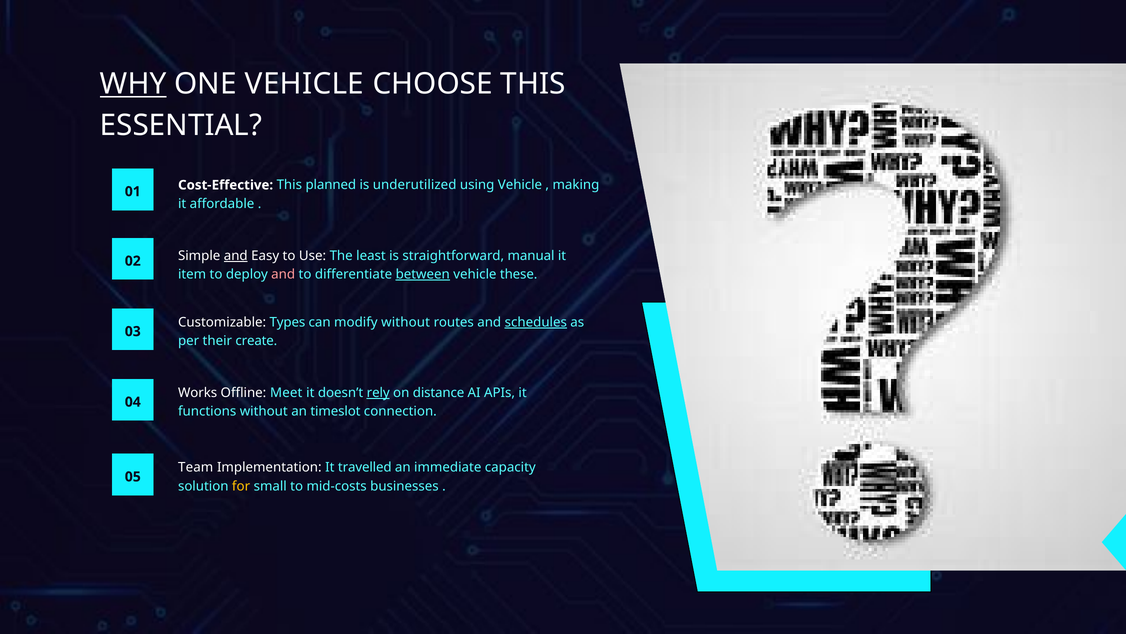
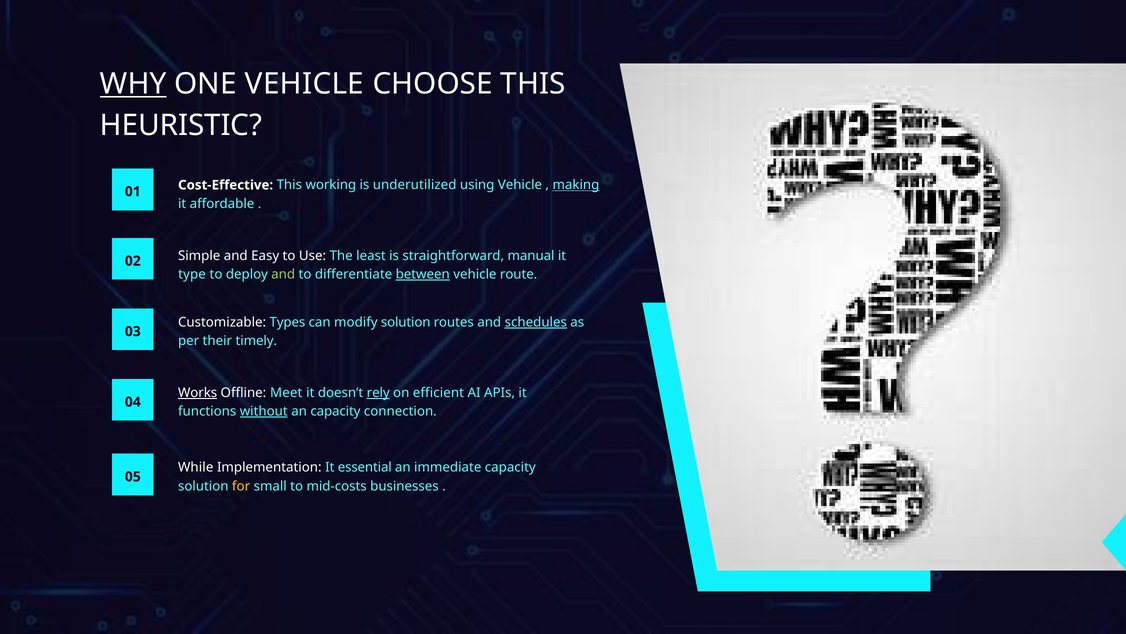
ESSENTIAL: ESSENTIAL -> HEURISTIC (181, 125)
planned: planned -> working (331, 185)
making underline: none -> present (576, 185)
and underline: present -> none (236, 256)
item: item -> type (192, 274)
and colour: pink -> light green (283, 274)
these: these -> route (519, 274)
modify without: without -> solution (406, 322)
create: create -> timely (256, 341)
Works underline: none -> present (198, 392)
distance: distance -> efficient (438, 392)
without underline: none -> present (264, 411)
an timeslot: timeslot -> capacity (335, 411)
Team: Team -> While (196, 467)
travelled: travelled -> essential (365, 467)
